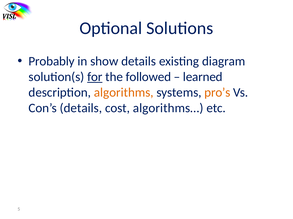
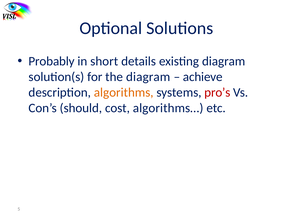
show: show -> short (104, 61)
for underline: present -> none (95, 77)
the followed: followed -> diagram (148, 77)
learned: learned -> achieve (203, 77)
pro’s colour: orange -> red (217, 93)
Con’s details: details -> should (81, 108)
